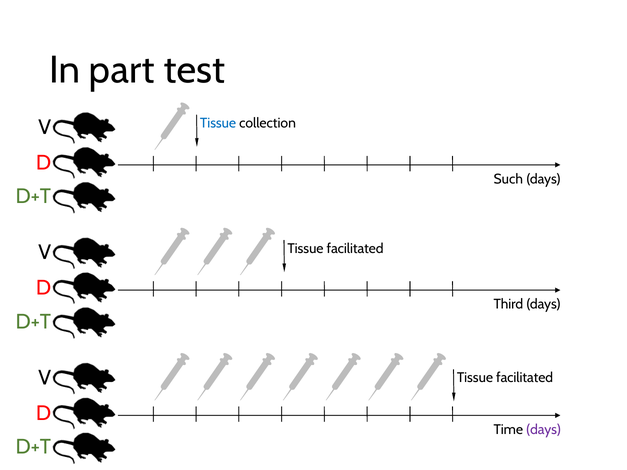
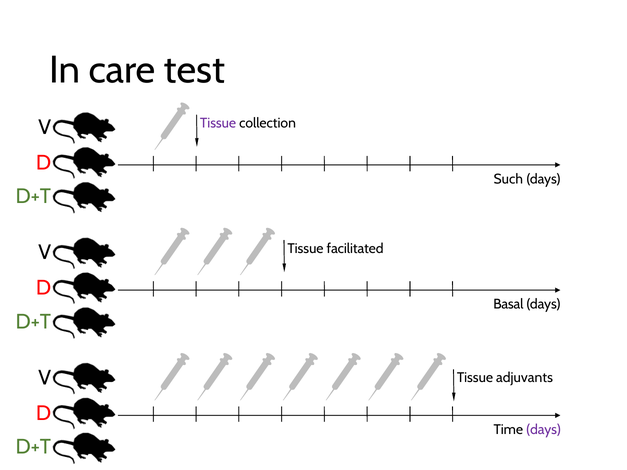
part: part -> care (122, 70)
Tissue colour: blue -> purple (218, 123)
Third: Third -> Basal (508, 304)
facilitated: facilitated -> adjuvants (525, 378)
